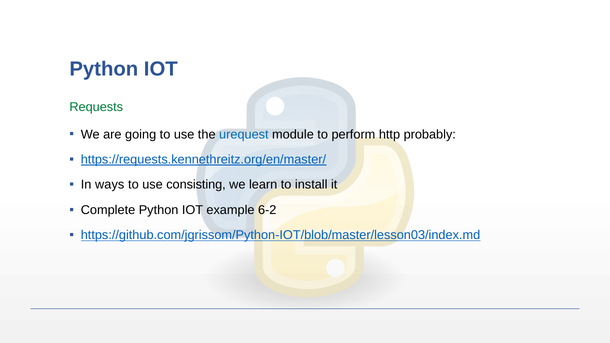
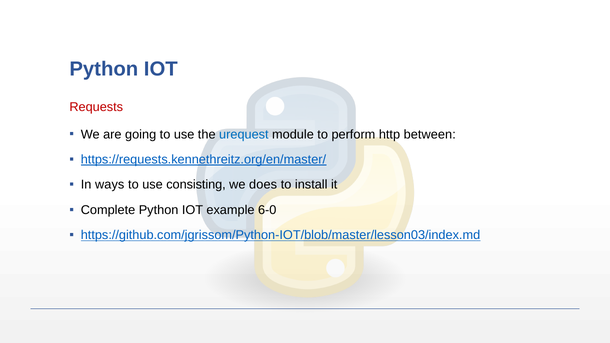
Requests colour: green -> red (96, 107)
probably: probably -> between (430, 134)
learn: learn -> does (263, 185)
6-2: 6-2 -> 6-0 (267, 210)
